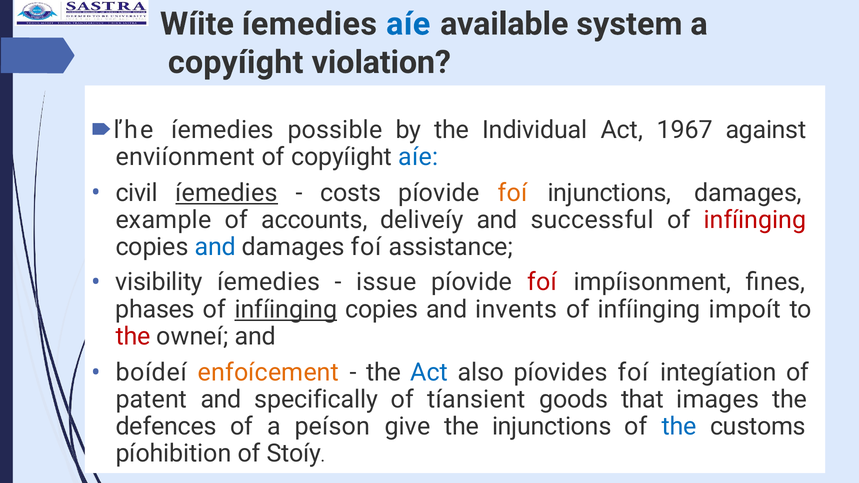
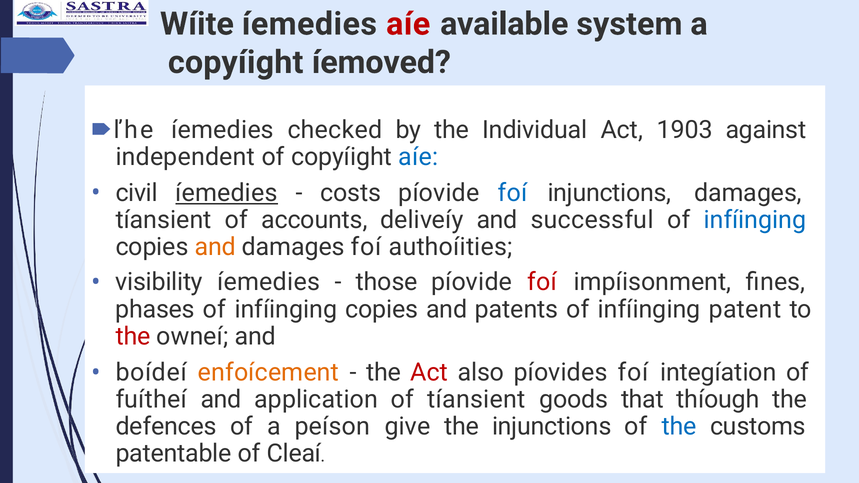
aíe colour: blue -> red (408, 24)
violation: violation -> íemoved (381, 62)
possible: possible -> checked (335, 130)
1967: 1967 -> 1903 (685, 130)
enviíonment: enviíonment -> independent (185, 157)
foí colour: orange -> blue (513, 193)
example: example -> tíansient (164, 220)
infíinging colour: red -> blue (755, 220)
and colour: blue -> orange (215, 247)
assistance: assistance -> authoíities (451, 247)
issue: issue -> those (387, 282)
infíinging underline: present -> none (286, 309)
invents: invents -> patents (517, 309)
impoít: impoít -> patent (745, 309)
Act colour: blue -> red (429, 372)
patent: patent -> fuítheí (151, 399)
specifically: specifically -> application (316, 399)
images: images -> thíough (718, 399)
píohibition: píohibition -> patentable (174, 454)
Stoíy: Stoíy -> Cleaí (294, 454)
